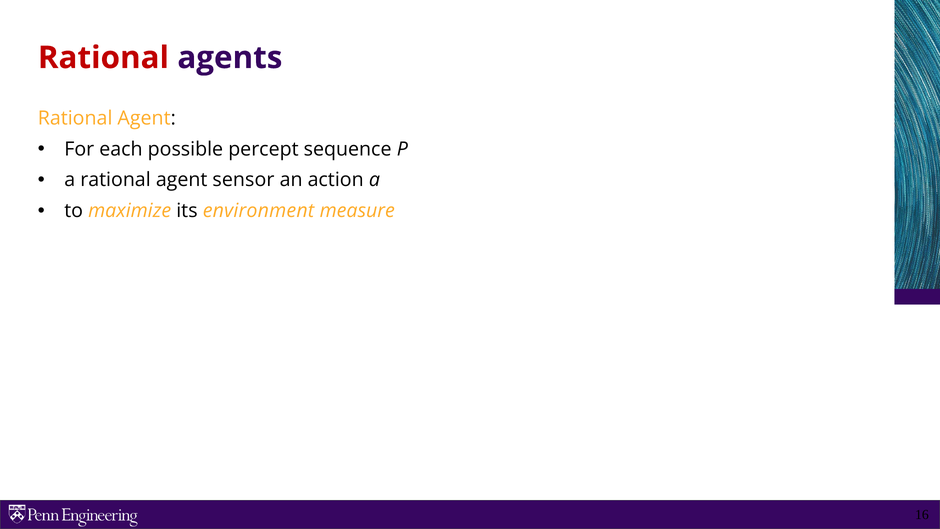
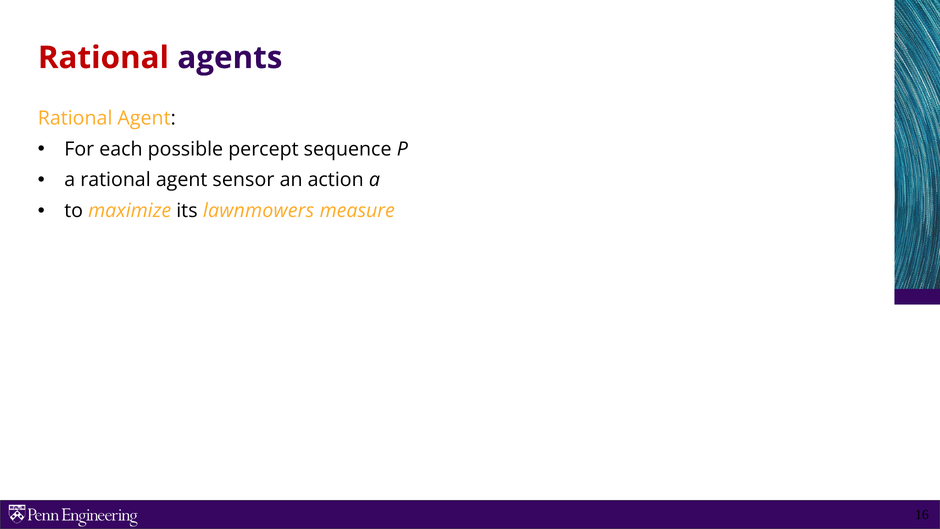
environment: environment -> lawnmowers (259, 211)
